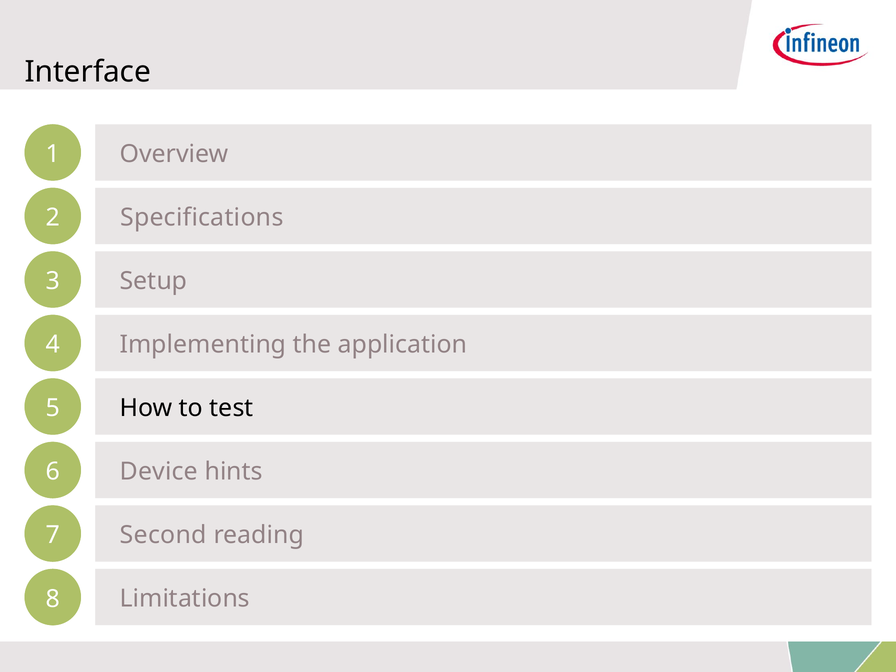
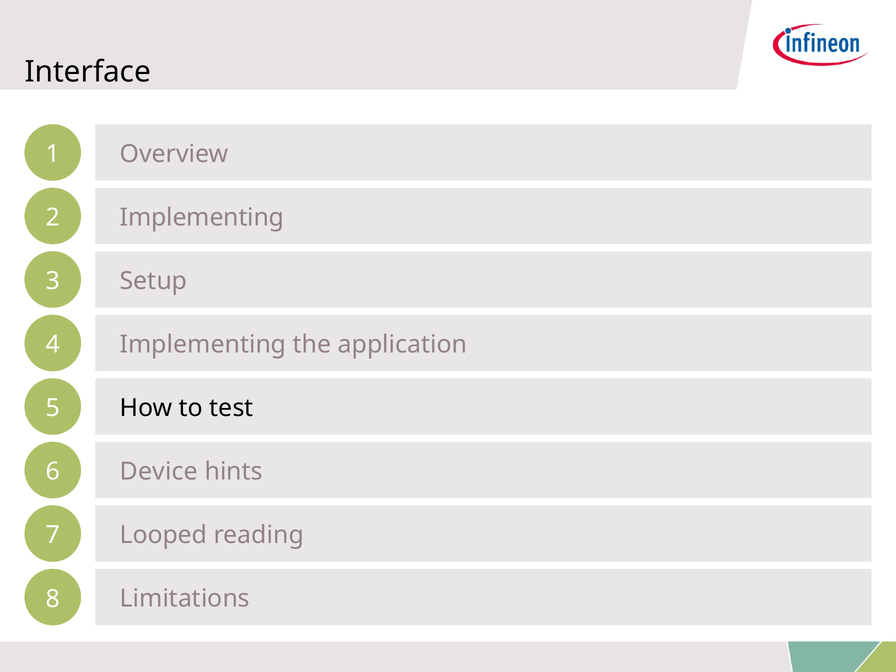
Specifications: Specifications -> Implementing (202, 218)
Second: Second -> Looped (164, 535)
